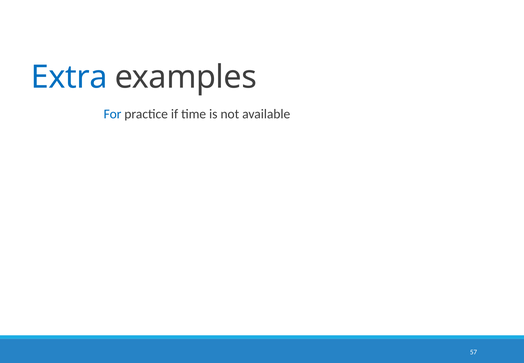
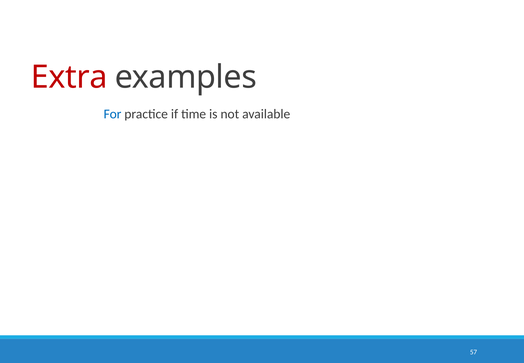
Extra colour: blue -> red (69, 77)
